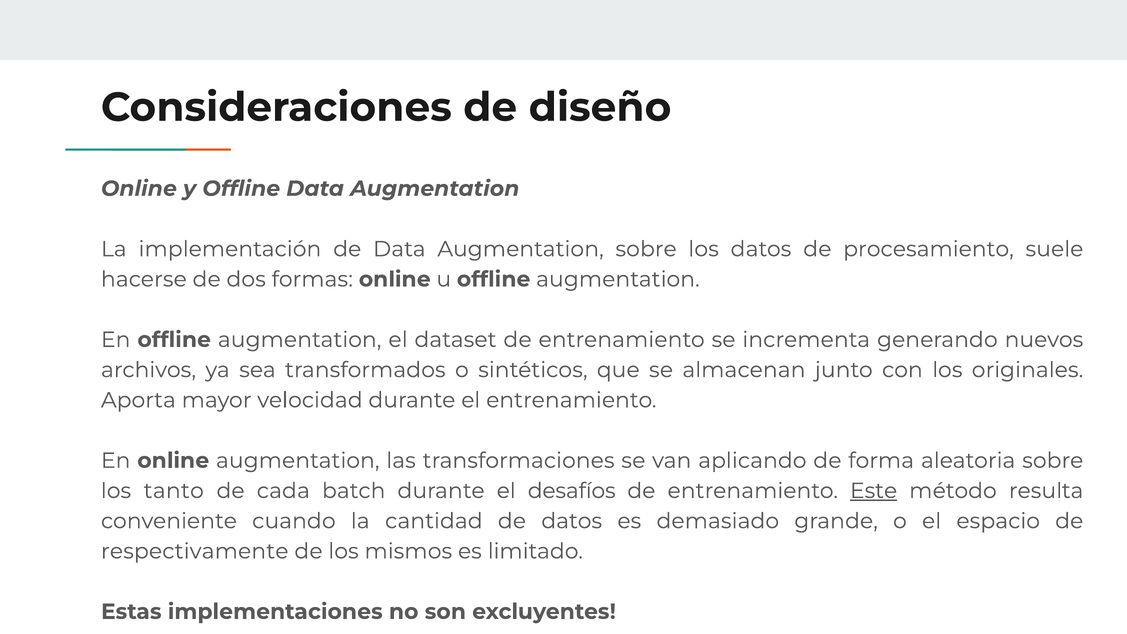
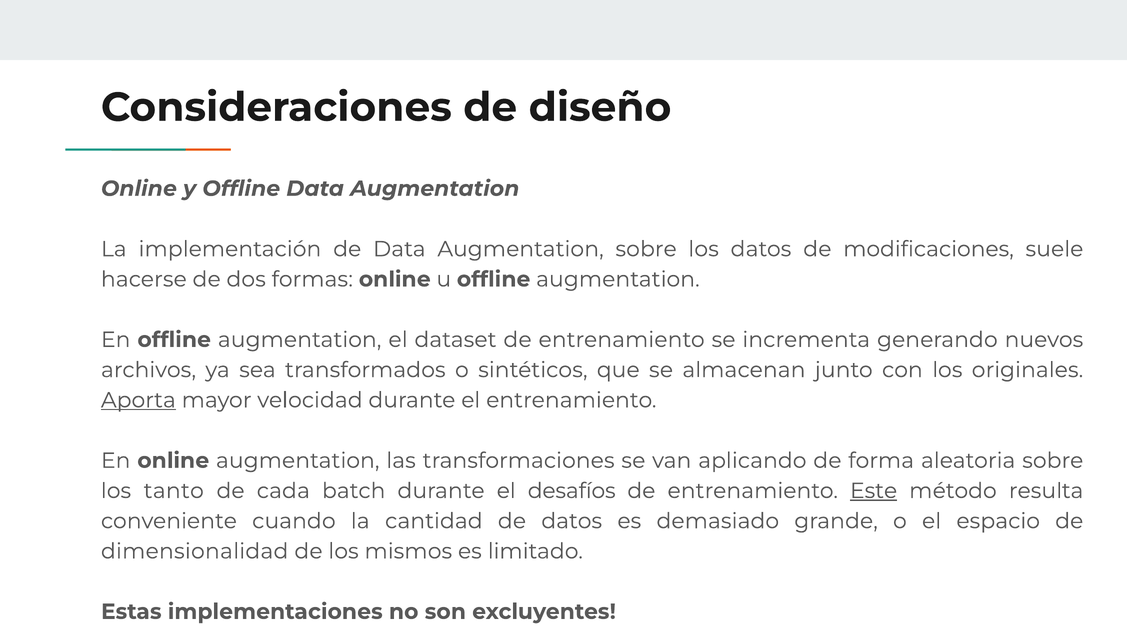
procesamiento: procesamiento -> modificaciones (929, 249)
Aporta underline: none -> present (138, 400)
respectivamente: respectivamente -> dimensionalidad (195, 551)
